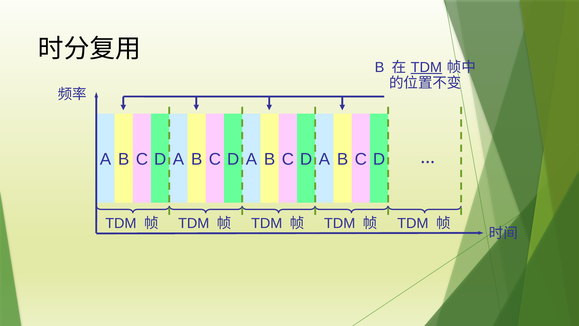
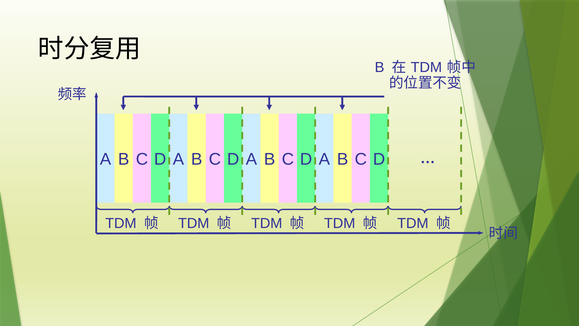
TDM underline: present -> none (426, 67)
